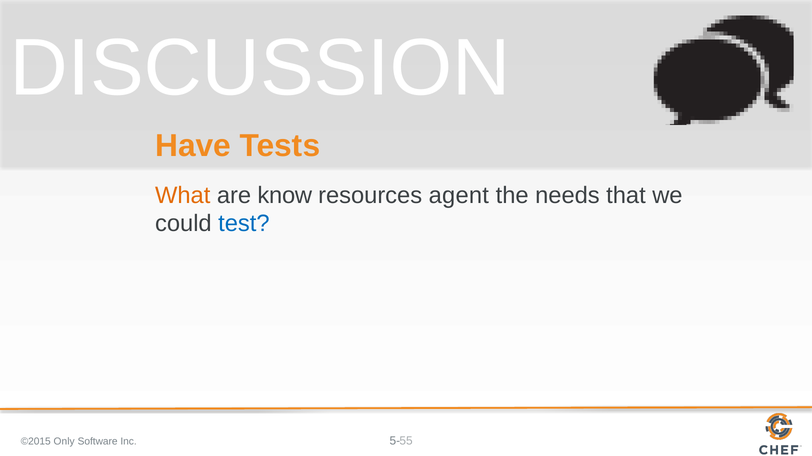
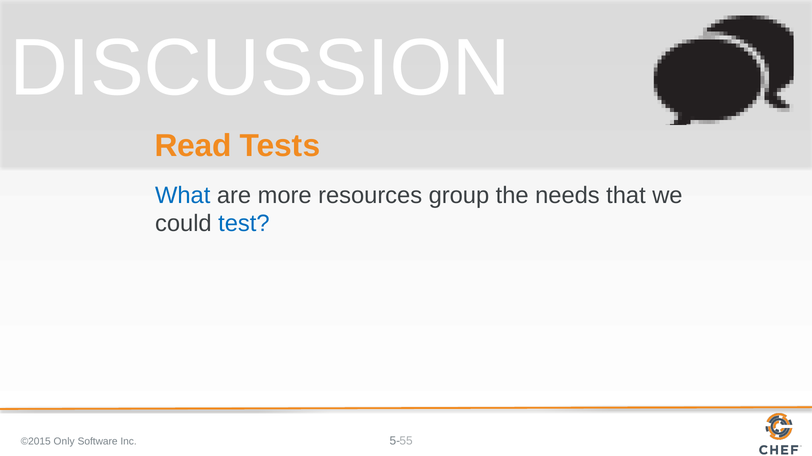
Have: Have -> Read (193, 146)
What colour: orange -> blue (183, 196)
know: know -> more (285, 196)
agent: agent -> group (459, 196)
